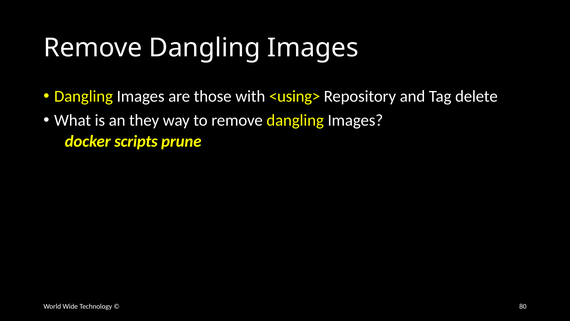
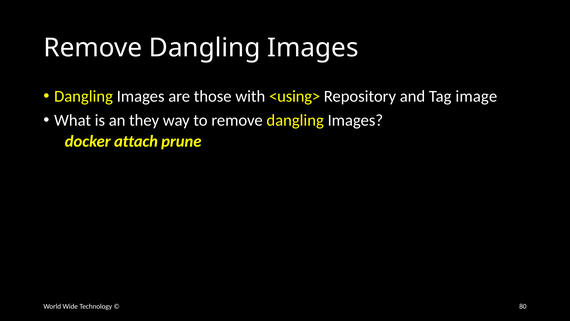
delete: delete -> image (476, 96)
scripts: scripts -> attach (136, 141)
